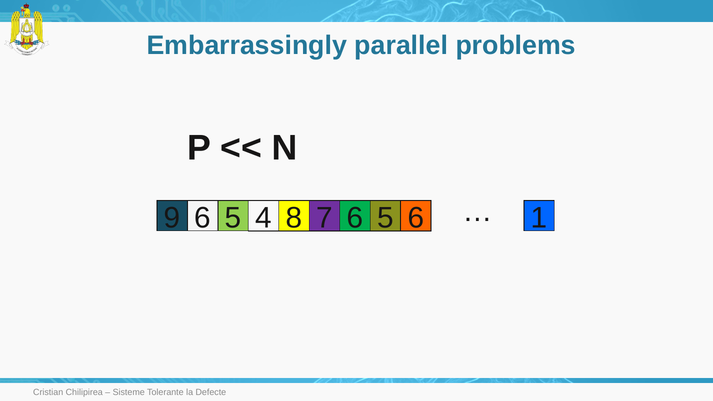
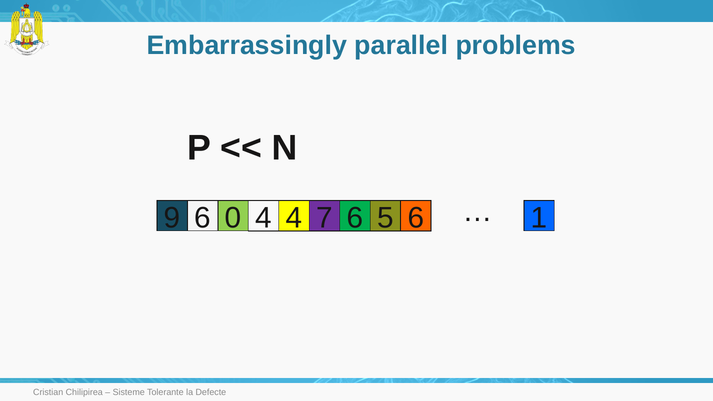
9 6 5: 5 -> 0 (233, 218)
4 8: 8 -> 4 (294, 218)
